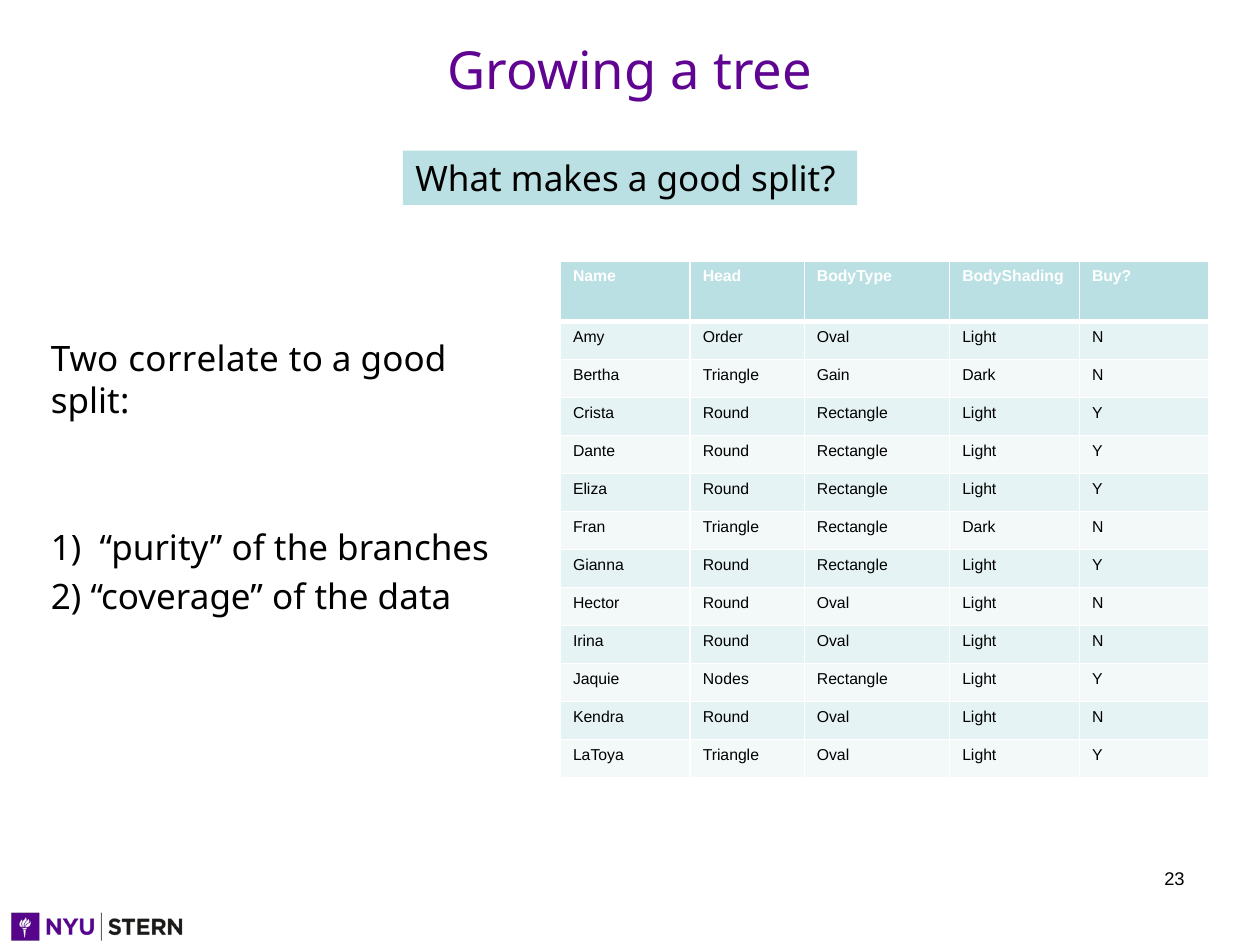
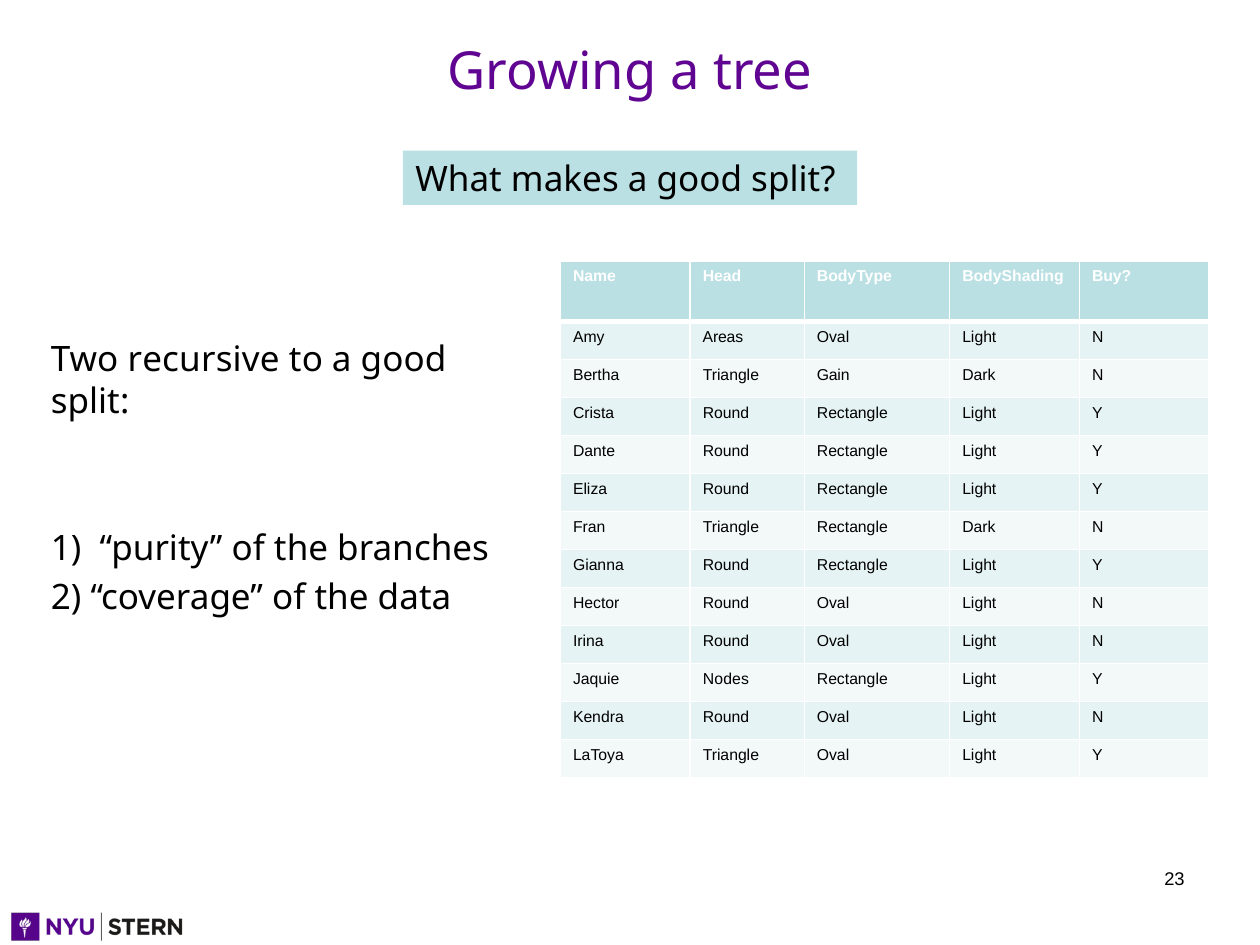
Order: Order -> Areas (723, 337)
correlate: correlate -> recursive (204, 360)
